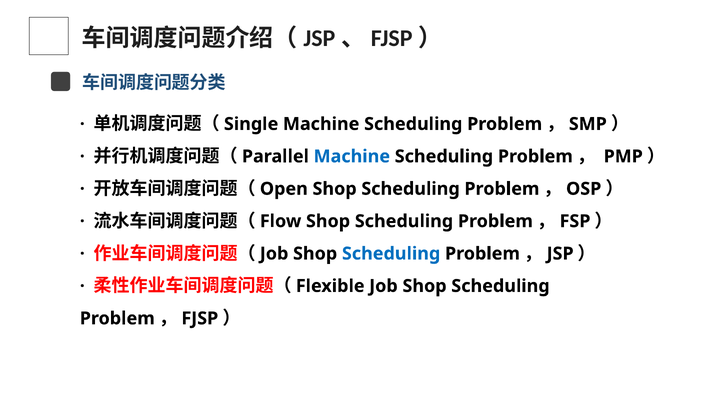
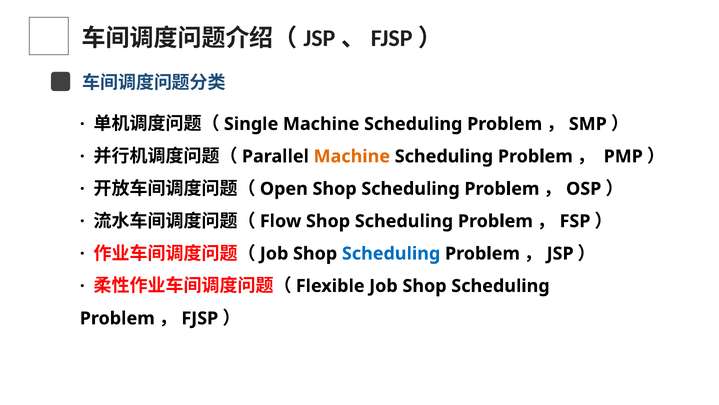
Machine colour: blue -> orange (352, 156)
